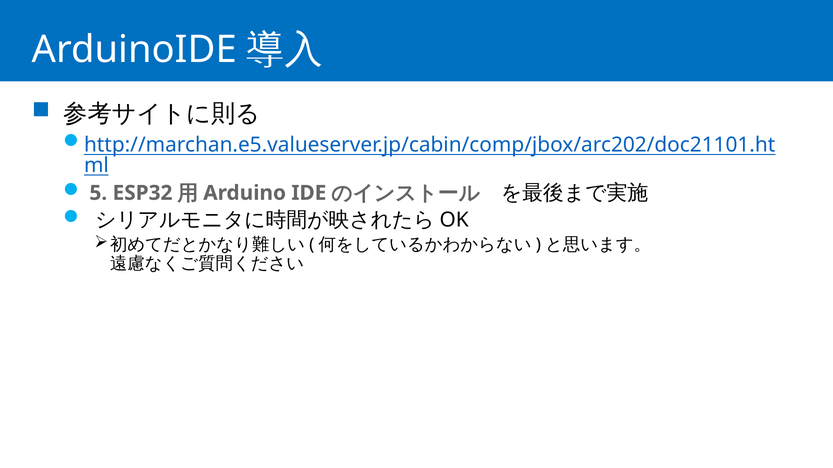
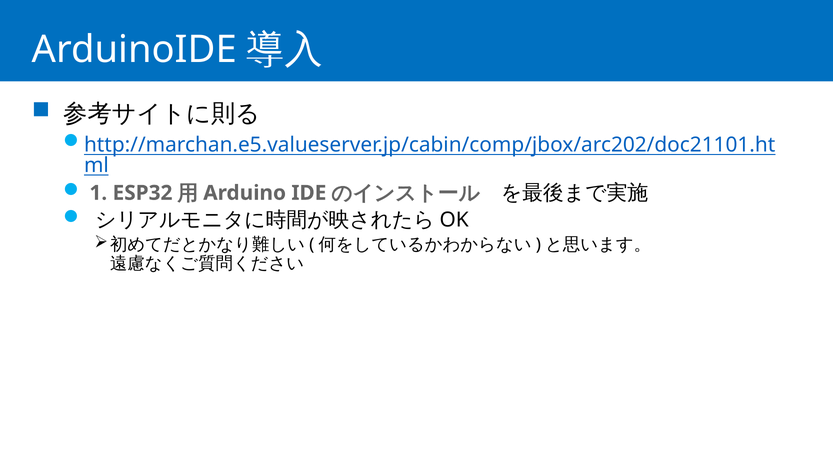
5: 5 -> 1 (98, 193)
